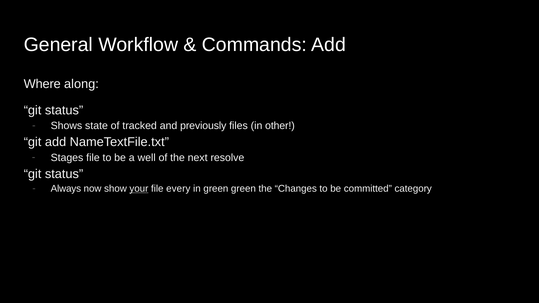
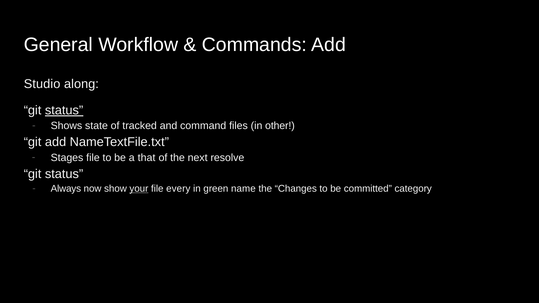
Where: Where -> Studio (42, 84)
status underline: none -> present (64, 110)
previously: previously -> command (203, 126)
well: well -> that (147, 158)
green green: green -> name (243, 189)
